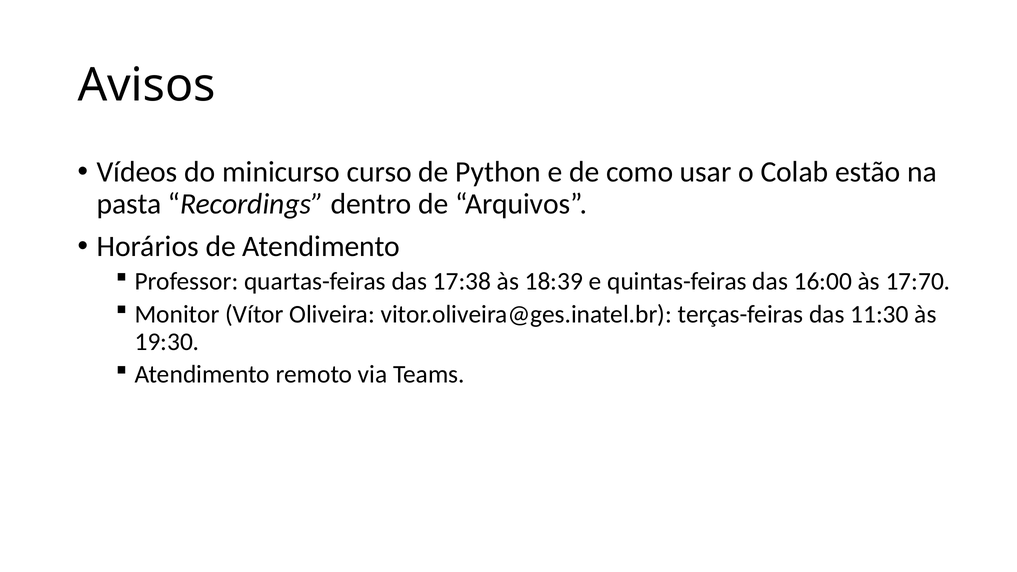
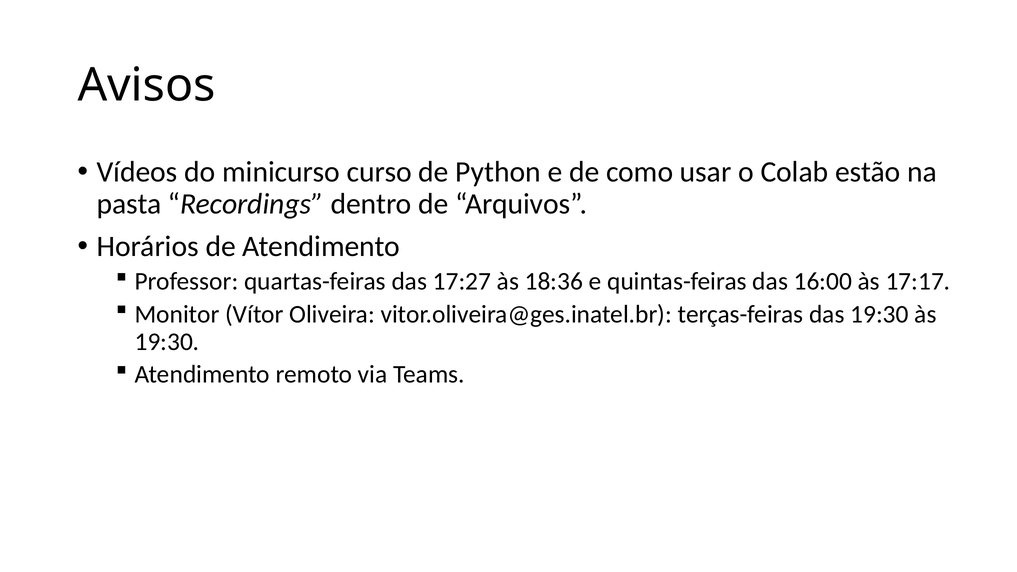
17:38: 17:38 -> 17:27 (462, 282)
18:39: 18:39 -> 18:36 (554, 282)
17:70: 17:70 -> 17:17 (918, 282)
das 11:30: 11:30 -> 19:30 (879, 314)
